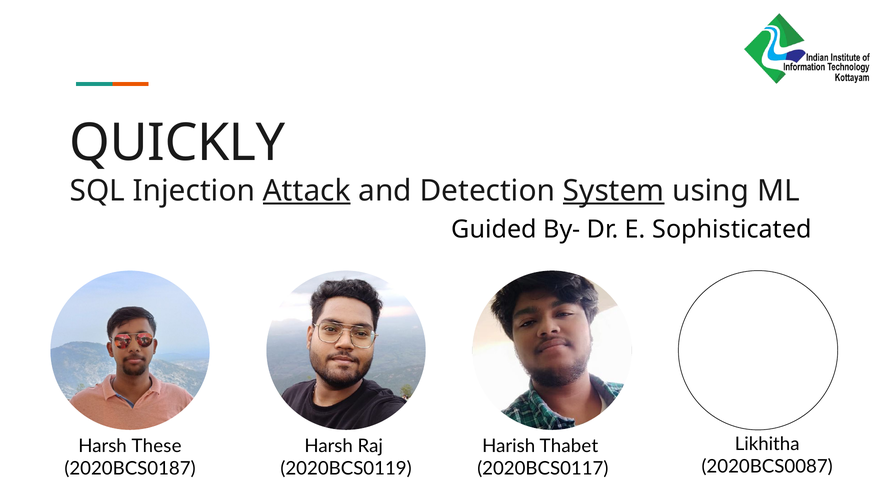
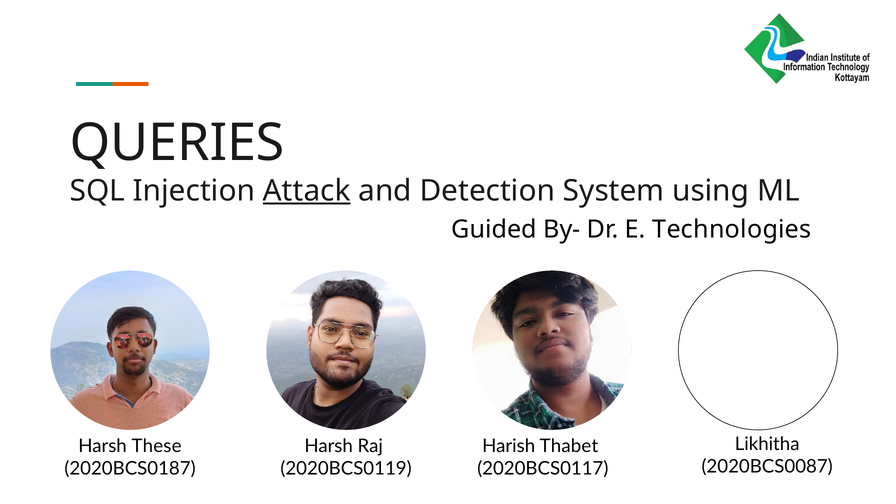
QUICKLY: QUICKLY -> QUERIES (177, 143)
System underline: present -> none (614, 191)
Sophisticated: Sophisticated -> Technologies (732, 229)
